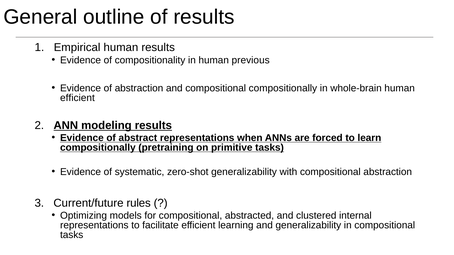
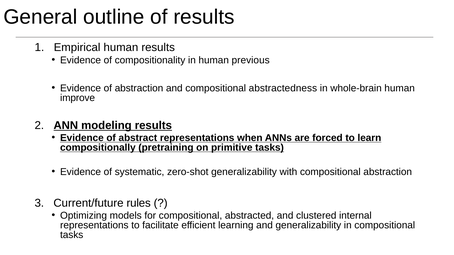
compositional compositionally: compositionally -> abstractedness (283, 88)
efficient: efficient -> improve (78, 98)
